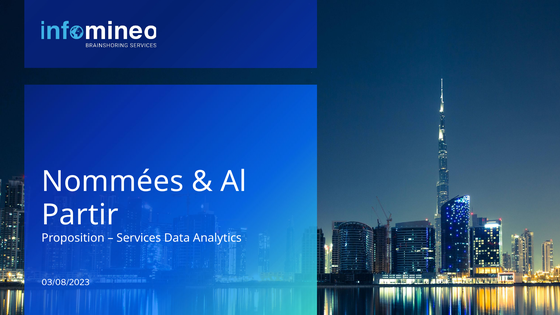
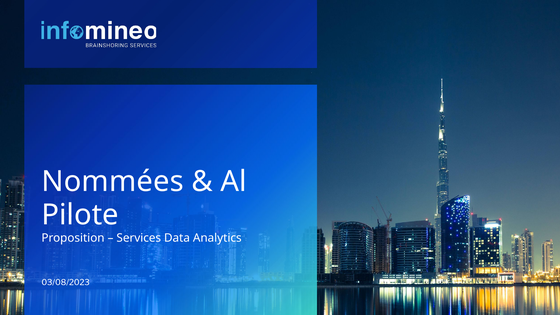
Partir: Partir -> Pilote (80, 215)
